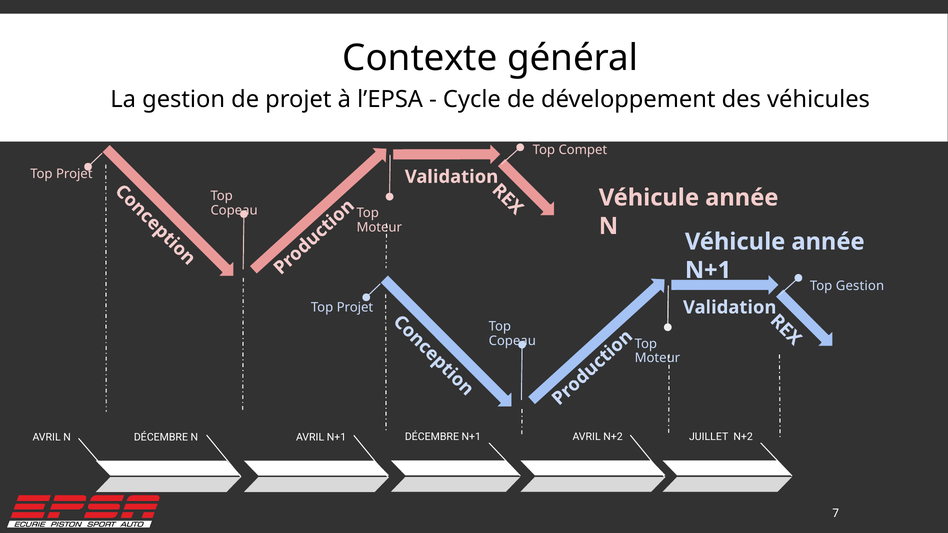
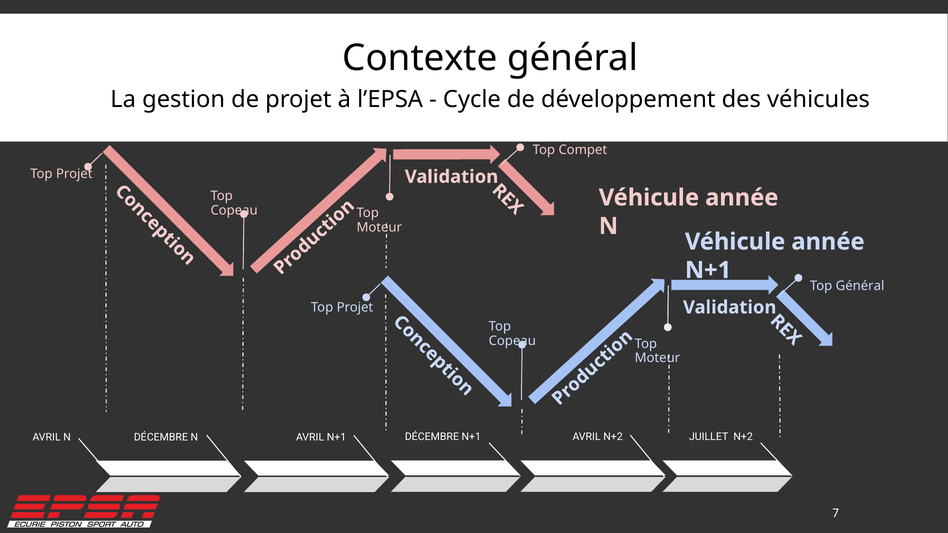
Top Gestion: Gestion -> Général (860, 286)
